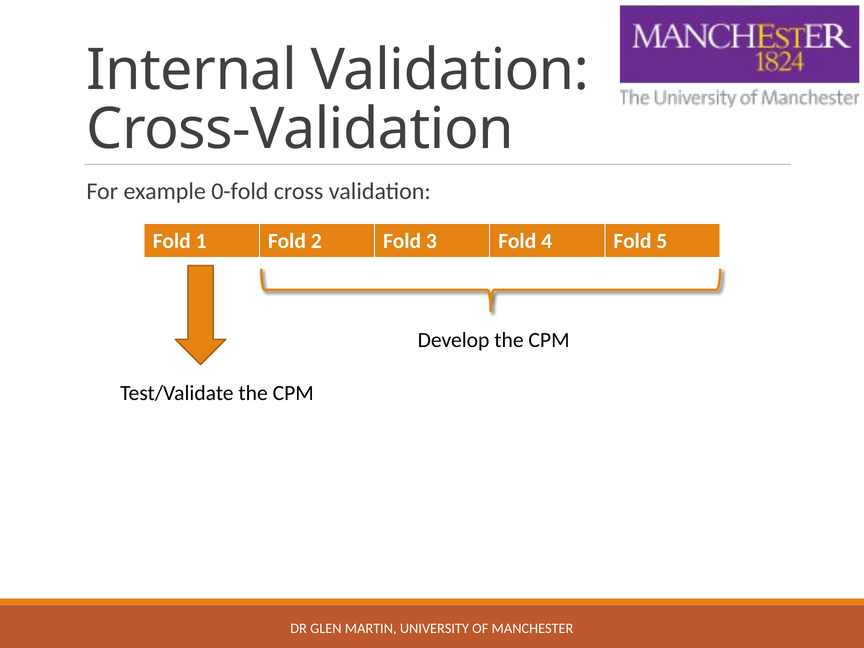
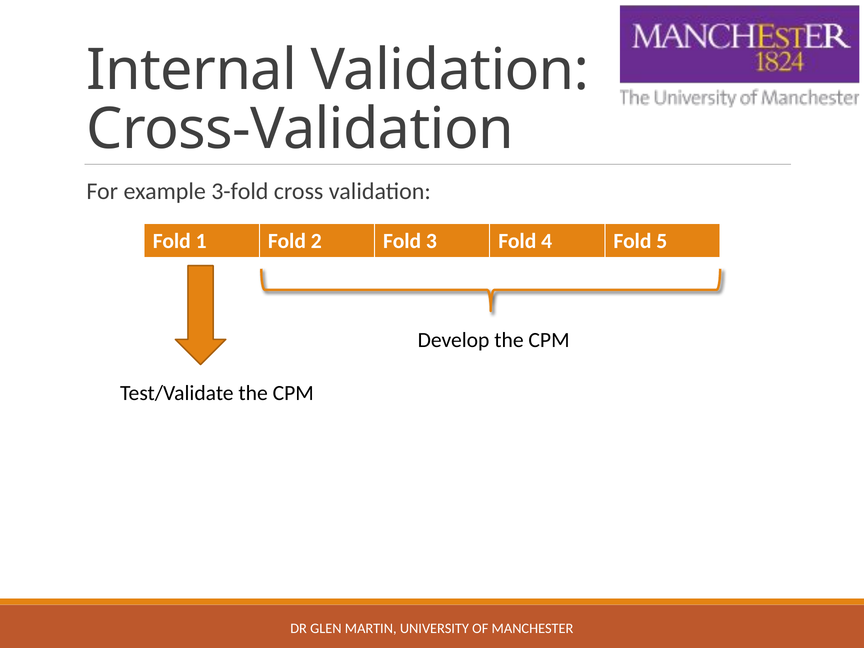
0-fold: 0-fold -> 3-fold (240, 192)
